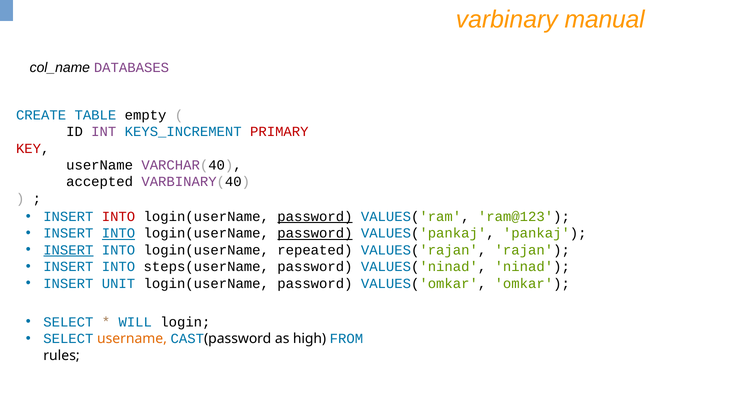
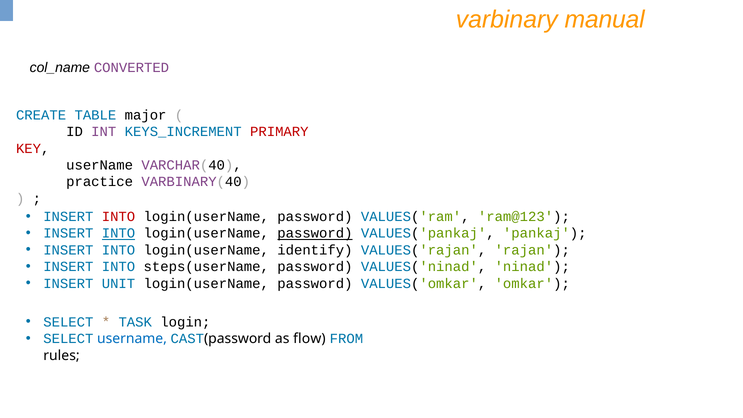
DATABASES: DATABASES -> CONVERTED (131, 67)
empty: empty -> major (146, 115)
accepted: accepted -> practice (100, 182)
password underline: present -> none (315, 217)
INSERT underline: present -> none (68, 250)
repeated: repeated -> identify (315, 250)
WILL: WILL -> TASK (135, 322)
username colour: orange -> blue (132, 339)
high: high -> flow (309, 339)
